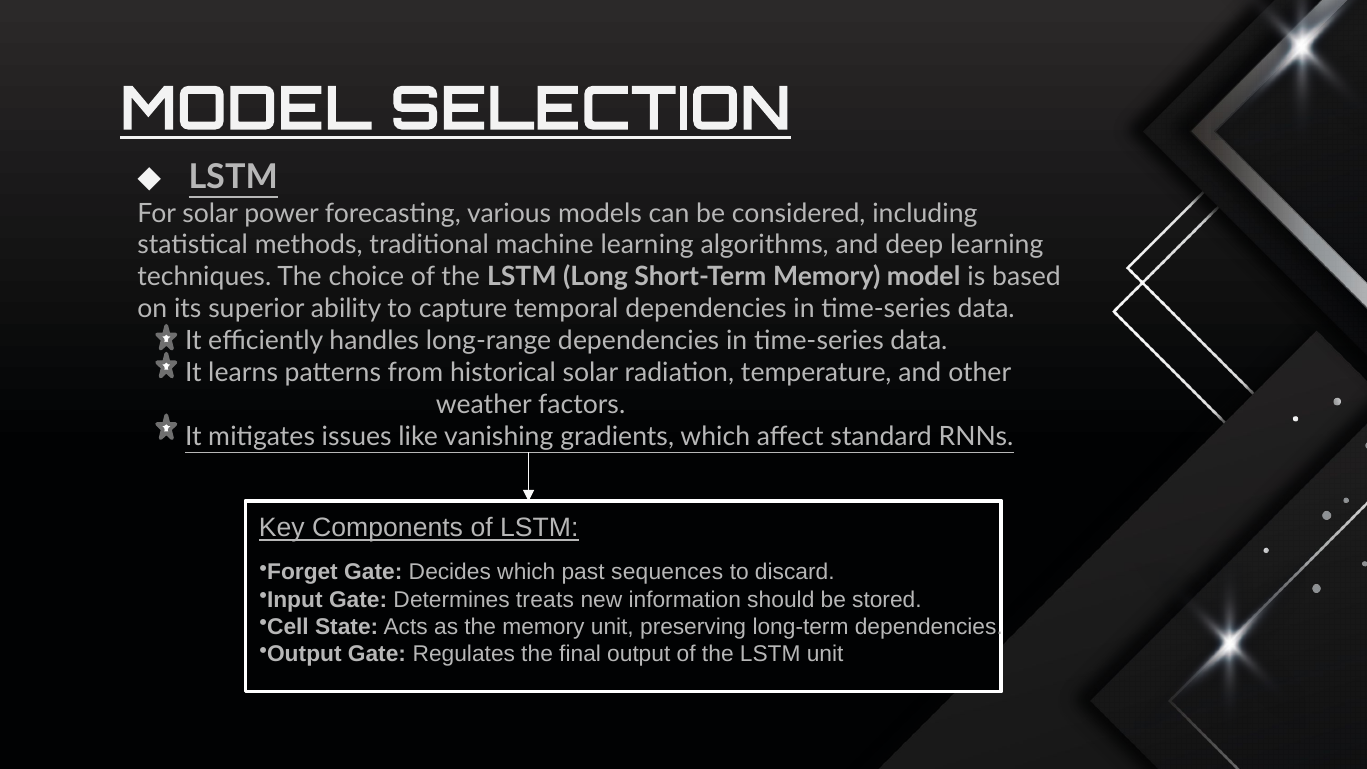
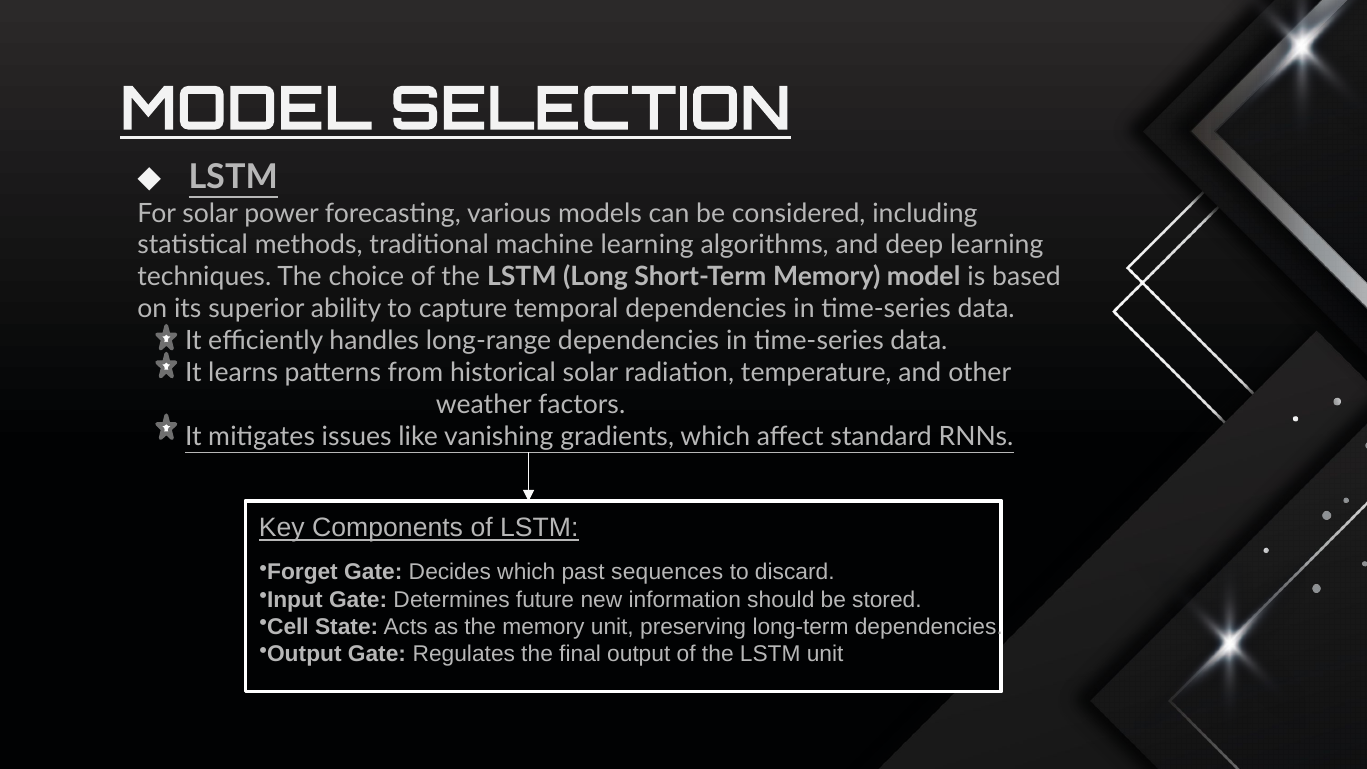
treats: treats -> future (545, 600)
